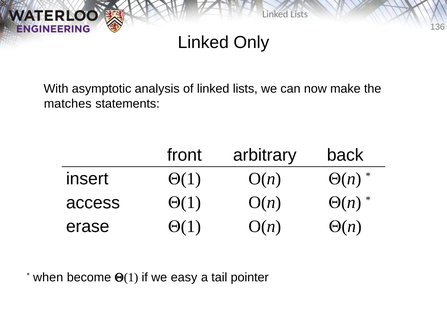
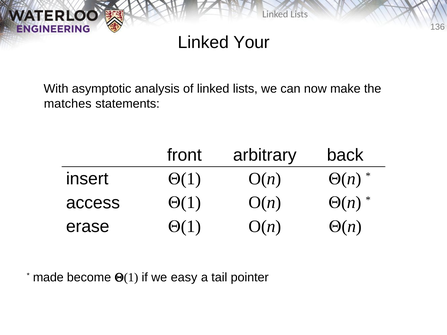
Only: Only -> Your (251, 43)
when: when -> made (48, 278)
